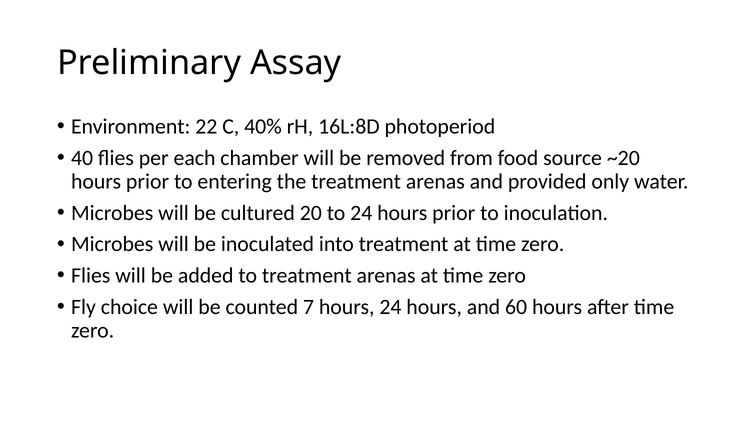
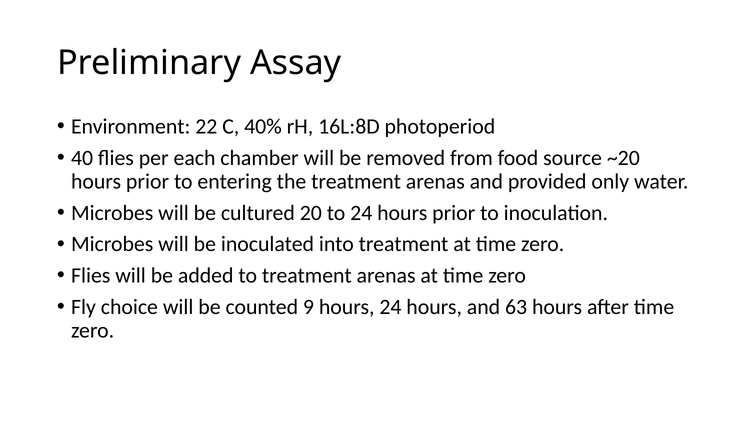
7: 7 -> 9 (309, 307)
60: 60 -> 63 (516, 307)
